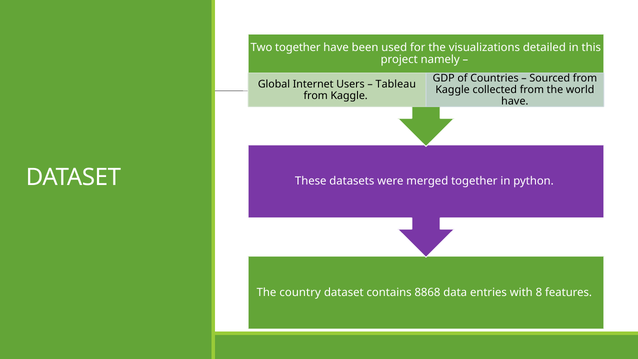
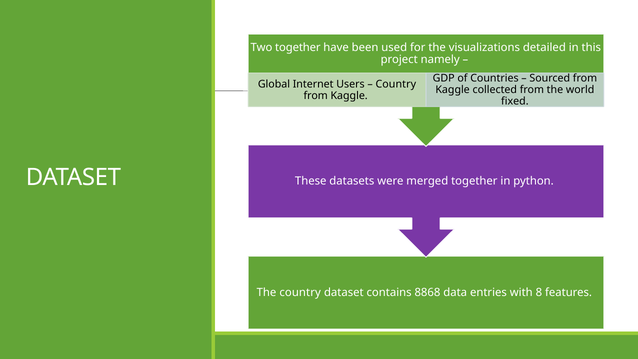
Tableau: Tableau -> Country (396, 84)
have: have -> fixed (515, 101)
